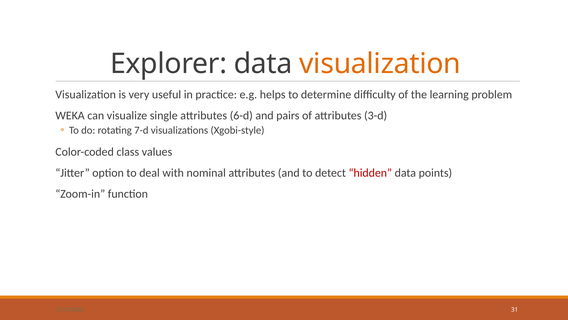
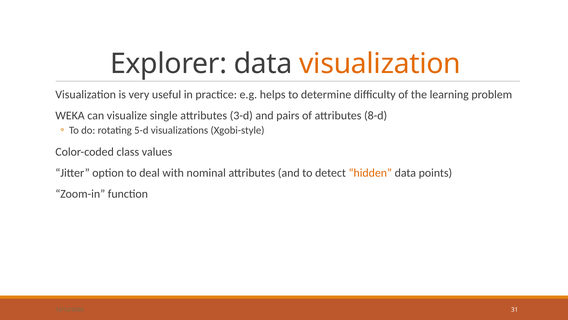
6-d: 6-d -> 3-d (241, 116)
3-d: 3-d -> 8-d (376, 116)
7-d: 7-d -> 5-d (141, 130)
hidden colour: red -> orange (370, 173)
